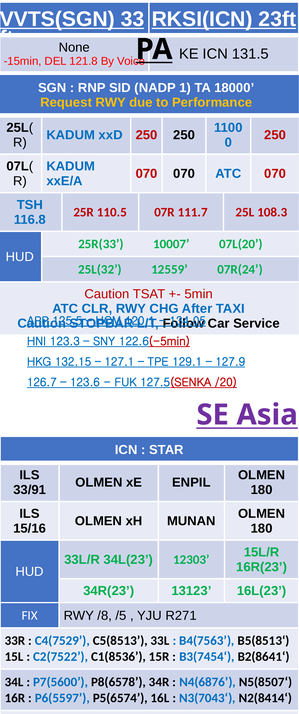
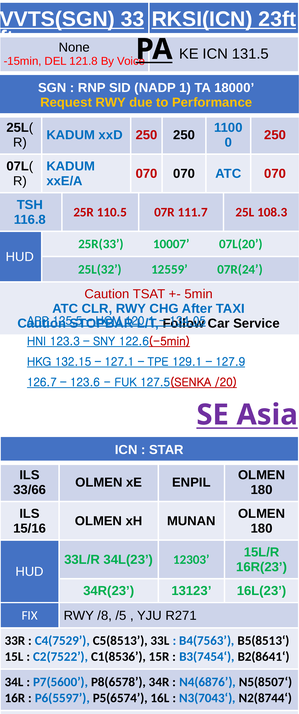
33/91: 33/91 -> 33/66 (30, 491)
N2(8414‘: N2(8414‘ -> N2(8744‘ (265, 699)
